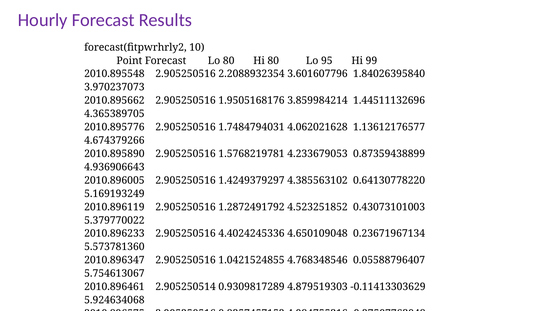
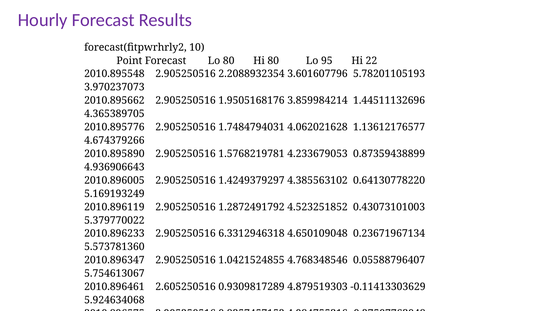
99: 99 -> 22 (371, 60)
1.84026395840: 1.84026395840 -> 5.78201105193 (389, 74)
4.4024245336: 4.4024245336 -> 6.3312946318 (251, 233)
2.905250514: 2.905250514 -> 2.605250516 (186, 286)
